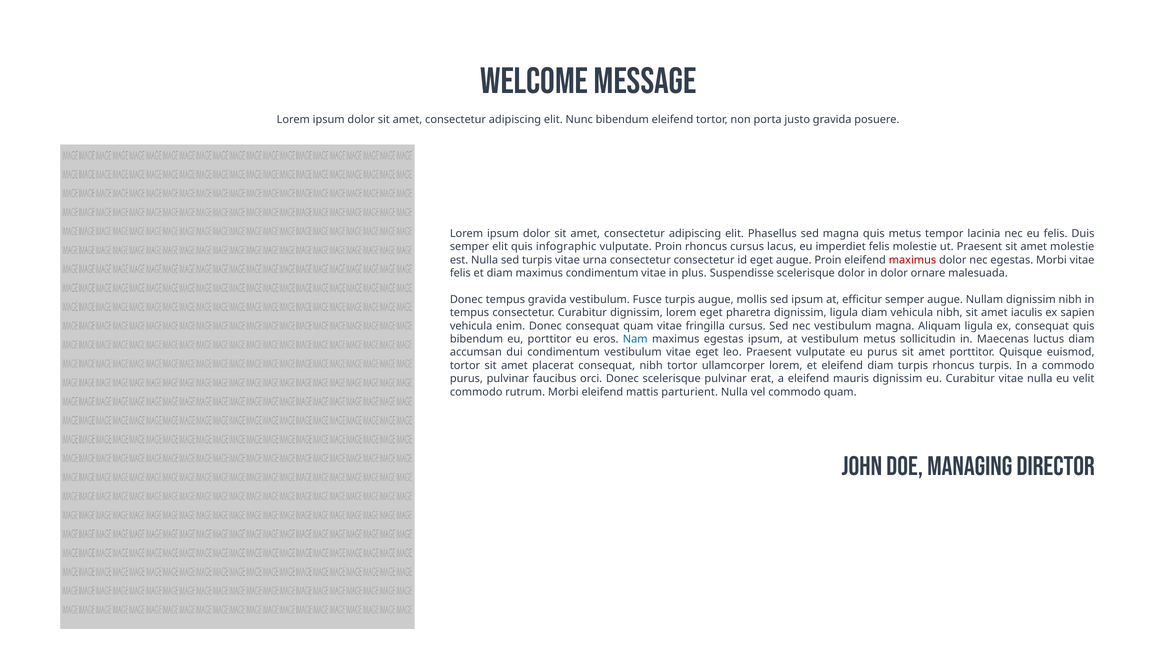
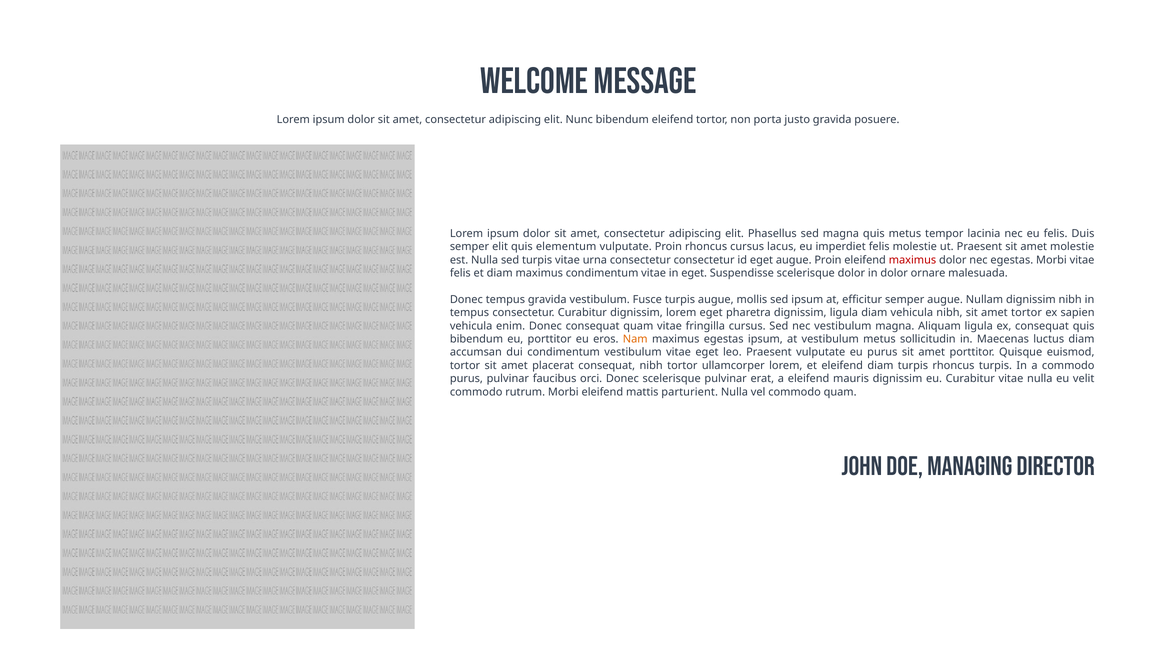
infographic: infographic -> elementum (566, 247)
in plus: plus -> eget (694, 273)
amet iaculis: iaculis -> tortor (1027, 313)
Nam colour: blue -> orange (635, 339)
